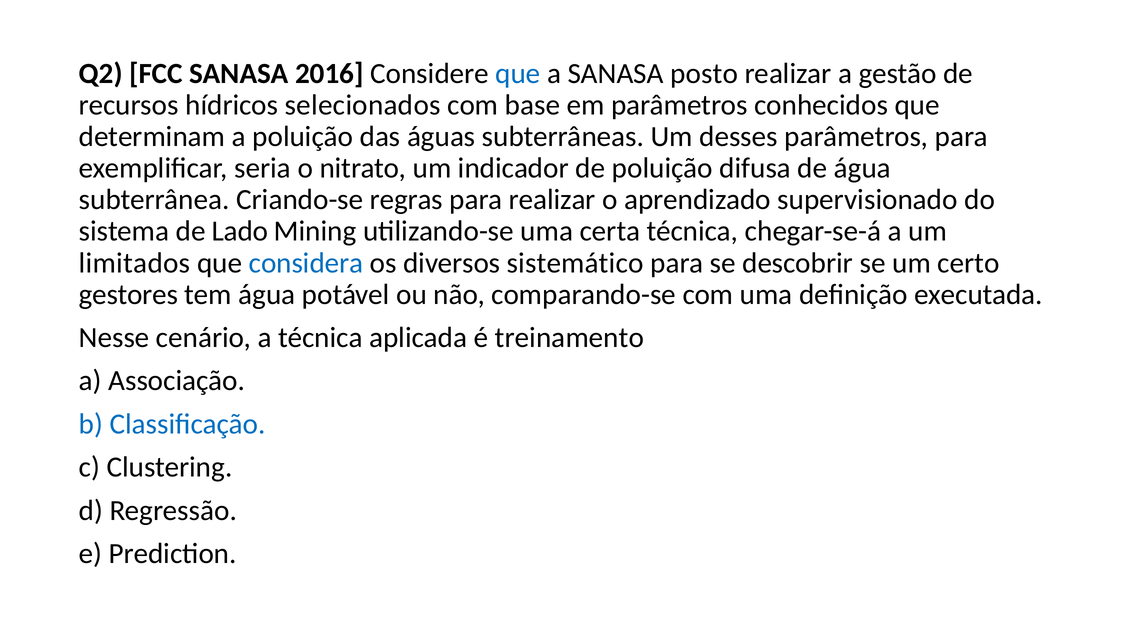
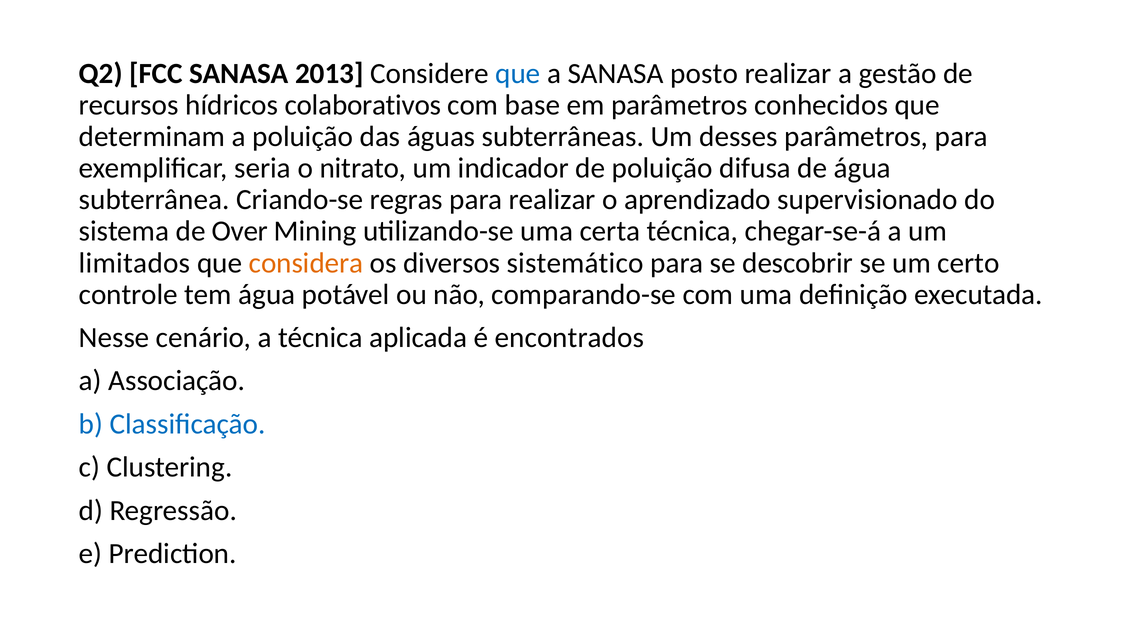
2016: 2016 -> 2013 (329, 74)
selecionados: selecionados -> colaborativos (363, 105)
Lado: Lado -> Over (240, 231)
considera colour: blue -> orange (306, 263)
gestores: gestores -> controle (128, 294)
treinamento: treinamento -> encontrados (569, 338)
